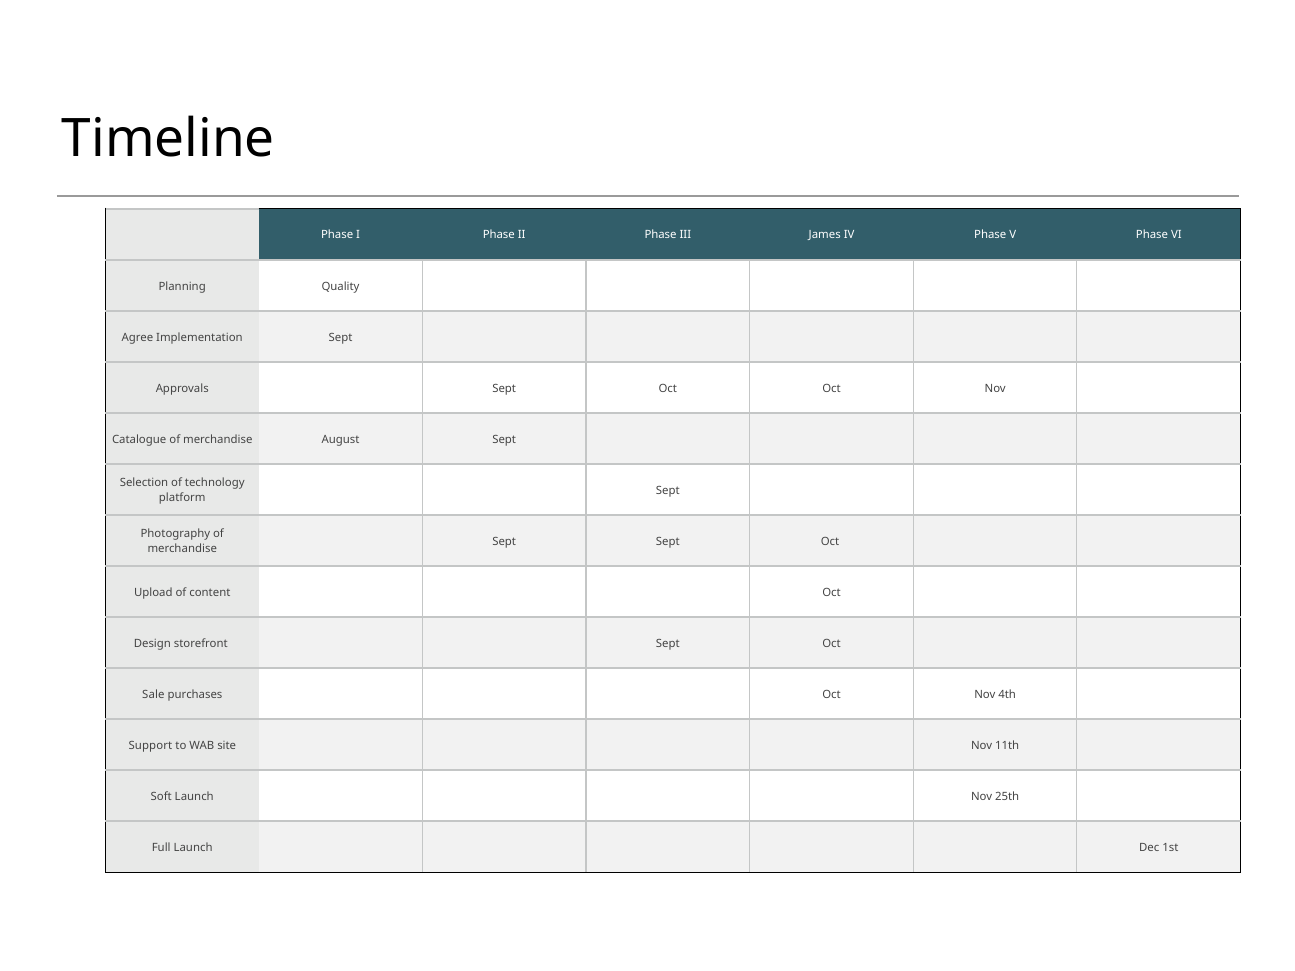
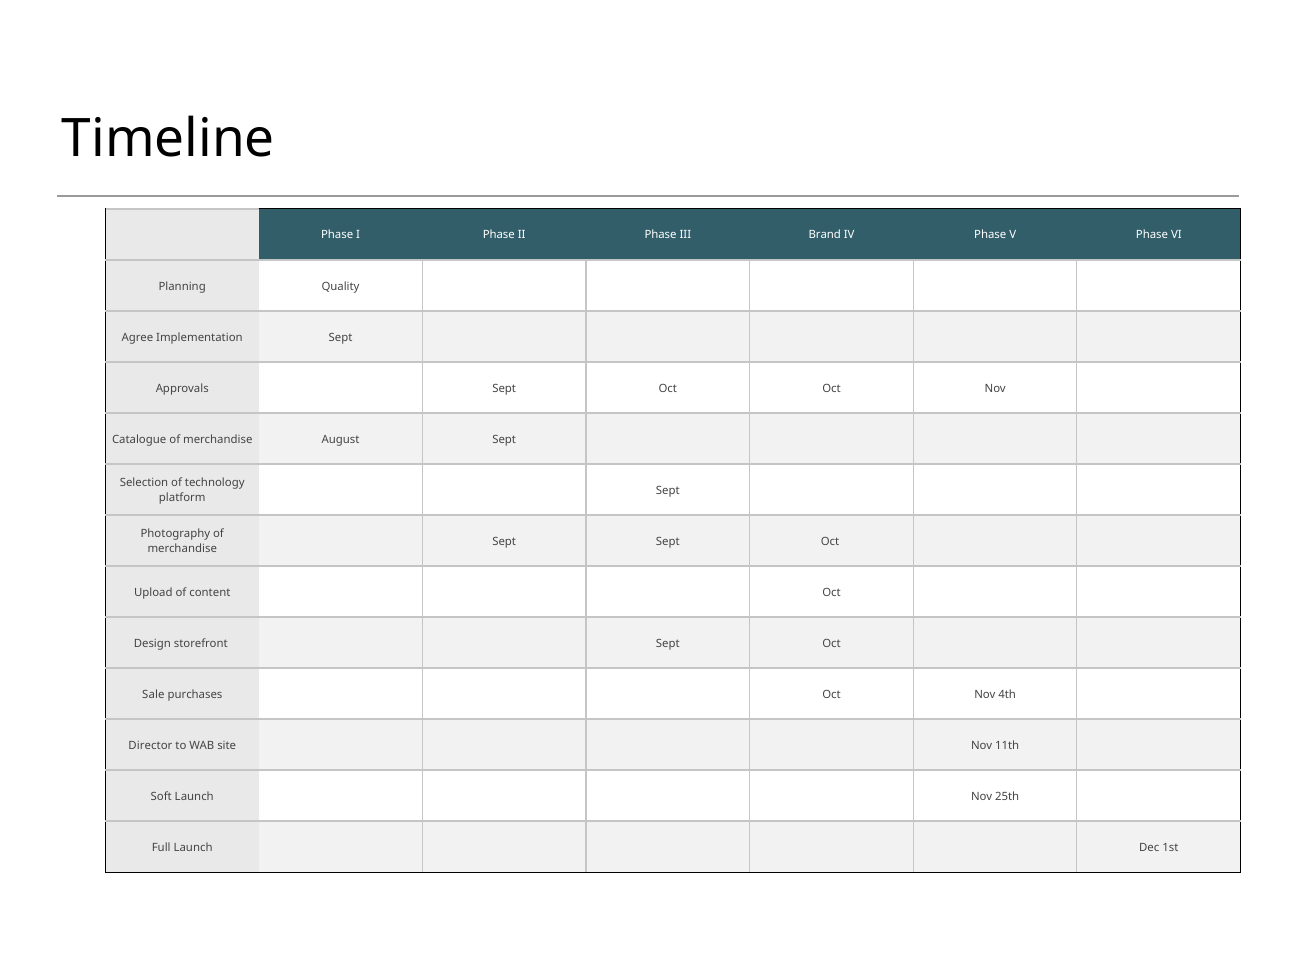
James: James -> Brand (825, 235)
Support: Support -> Director (150, 746)
